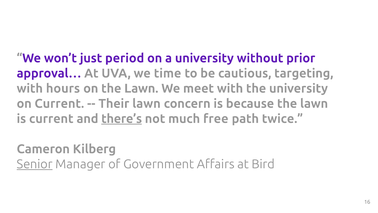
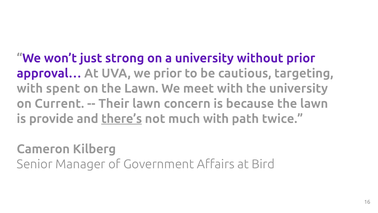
period: period -> strong (125, 58)
we time: time -> prior (168, 73)
hours: hours -> spent (63, 88)
is current: current -> provide (51, 119)
much free: free -> with (216, 119)
Senior underline: present -> none (35, 164)
